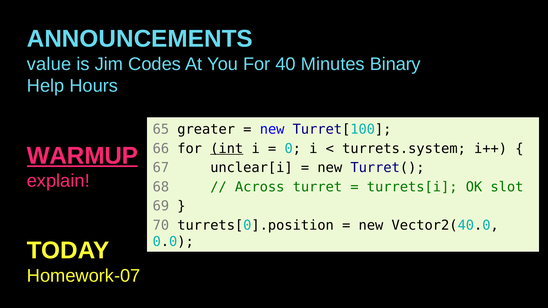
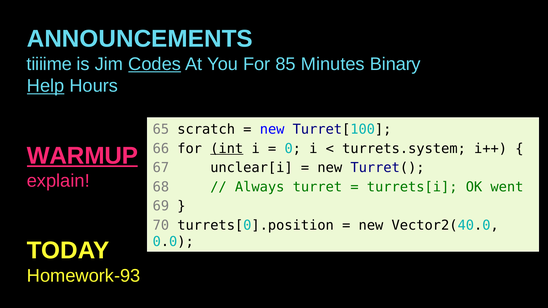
value: value -> tiiiime (49, 64)
Codes underline: none -> present (155, 64)
40: 40 -> 85 (286, 64)
Help underline: none -> present (46, 86)
greater: greater -> scratch (206, 129)
Across: Across -> Always (260, 187)
slot: slot -> went (507, 187)
Homework-07: Homework-07 -> Homework-93 (84, 276)
